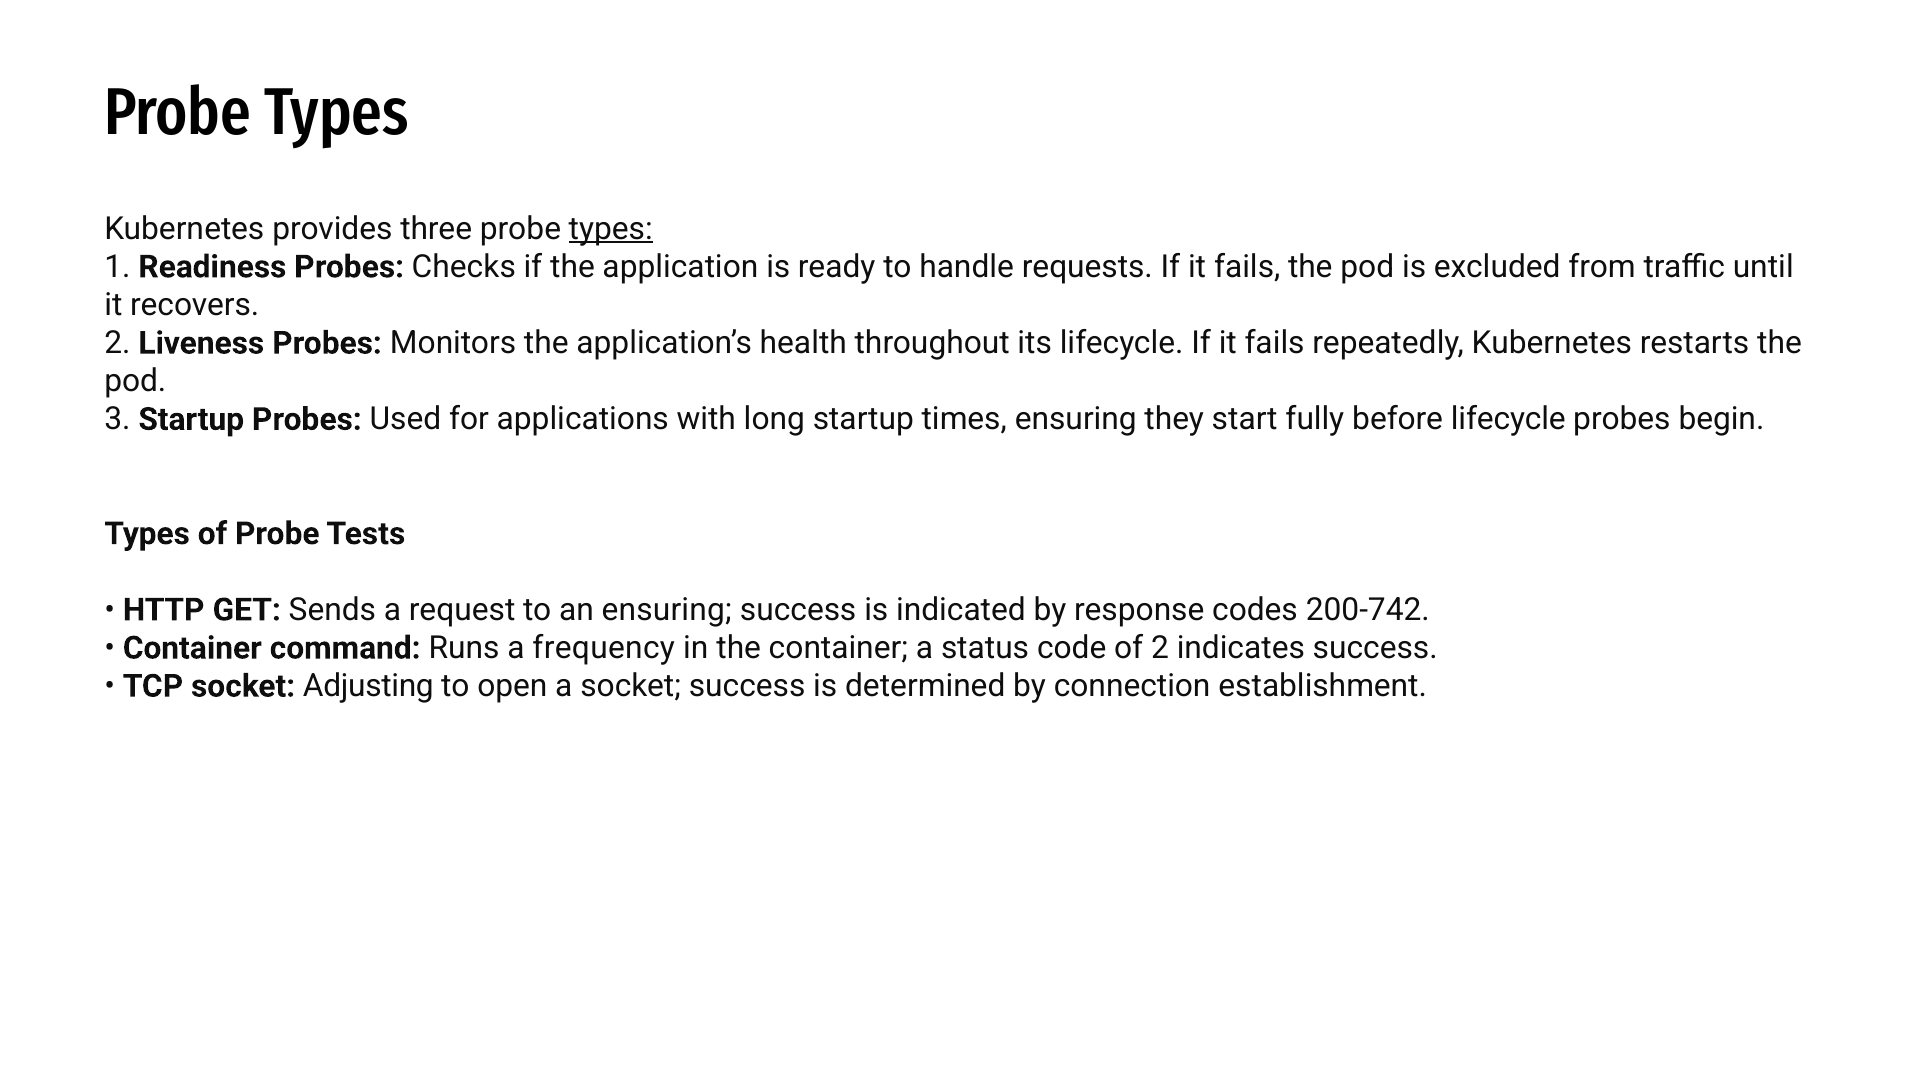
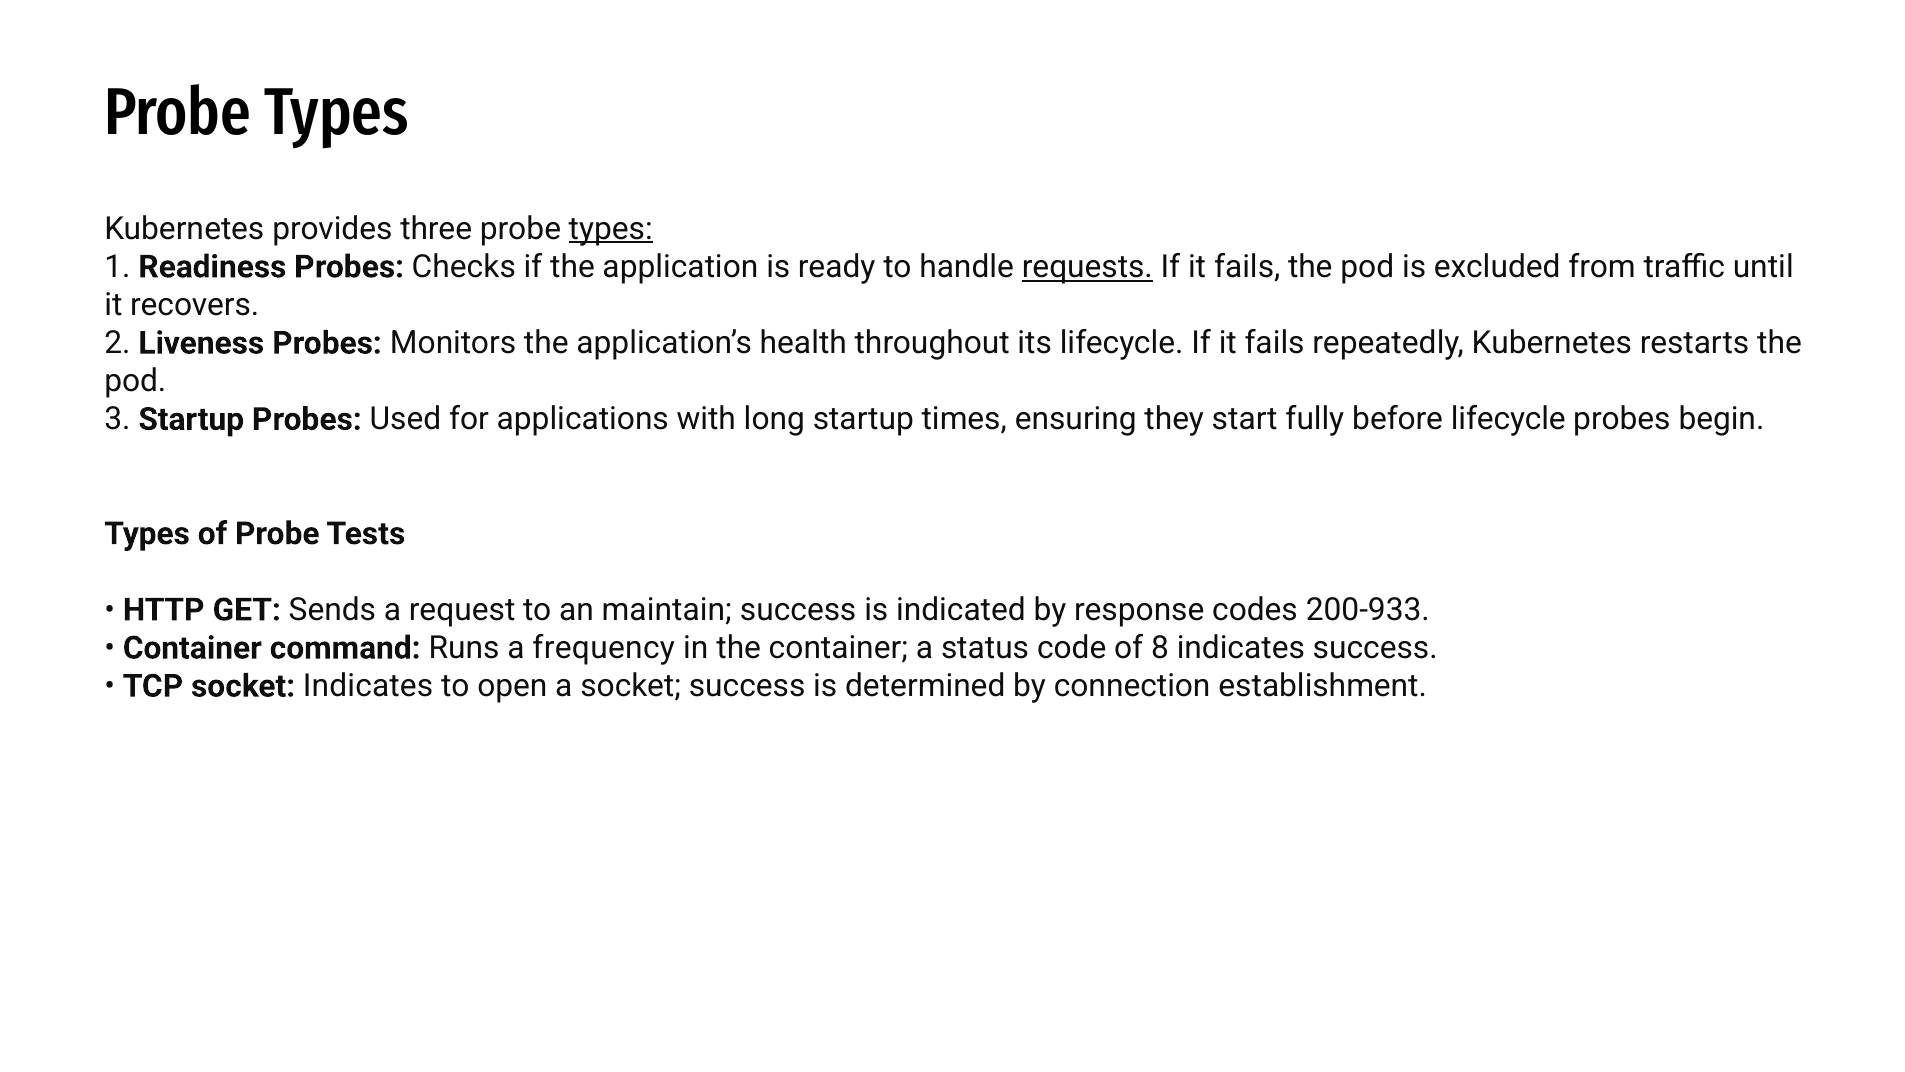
requests underline: none -> present (1087, 267)
an ensuring: ensuring -> maintain (667, 610)
200-742: 200-742 -> 200-933 (1368, 610)
of 2: 2 -> 8 (1160, 648)
socket Adjusting: Adjusting -> Indicates (368, 686)
